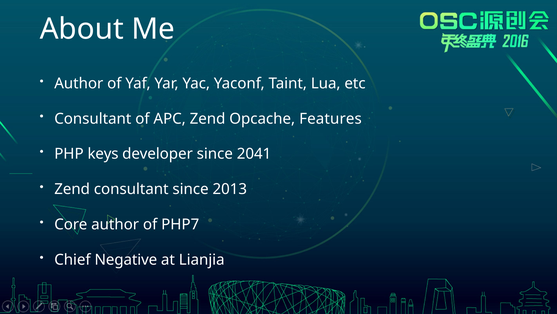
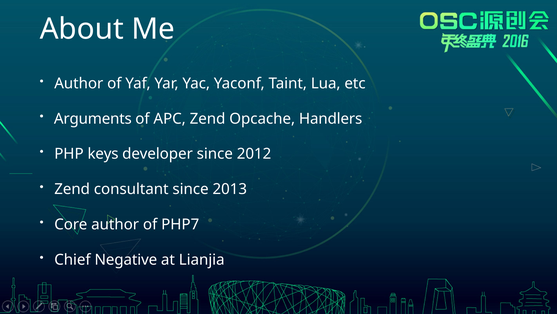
Consultant: Consultant -> Arguments (93, 118)
Features: Features -> Handlers (331, 118)
2041: 2041 -> 2012 (254, 154)
